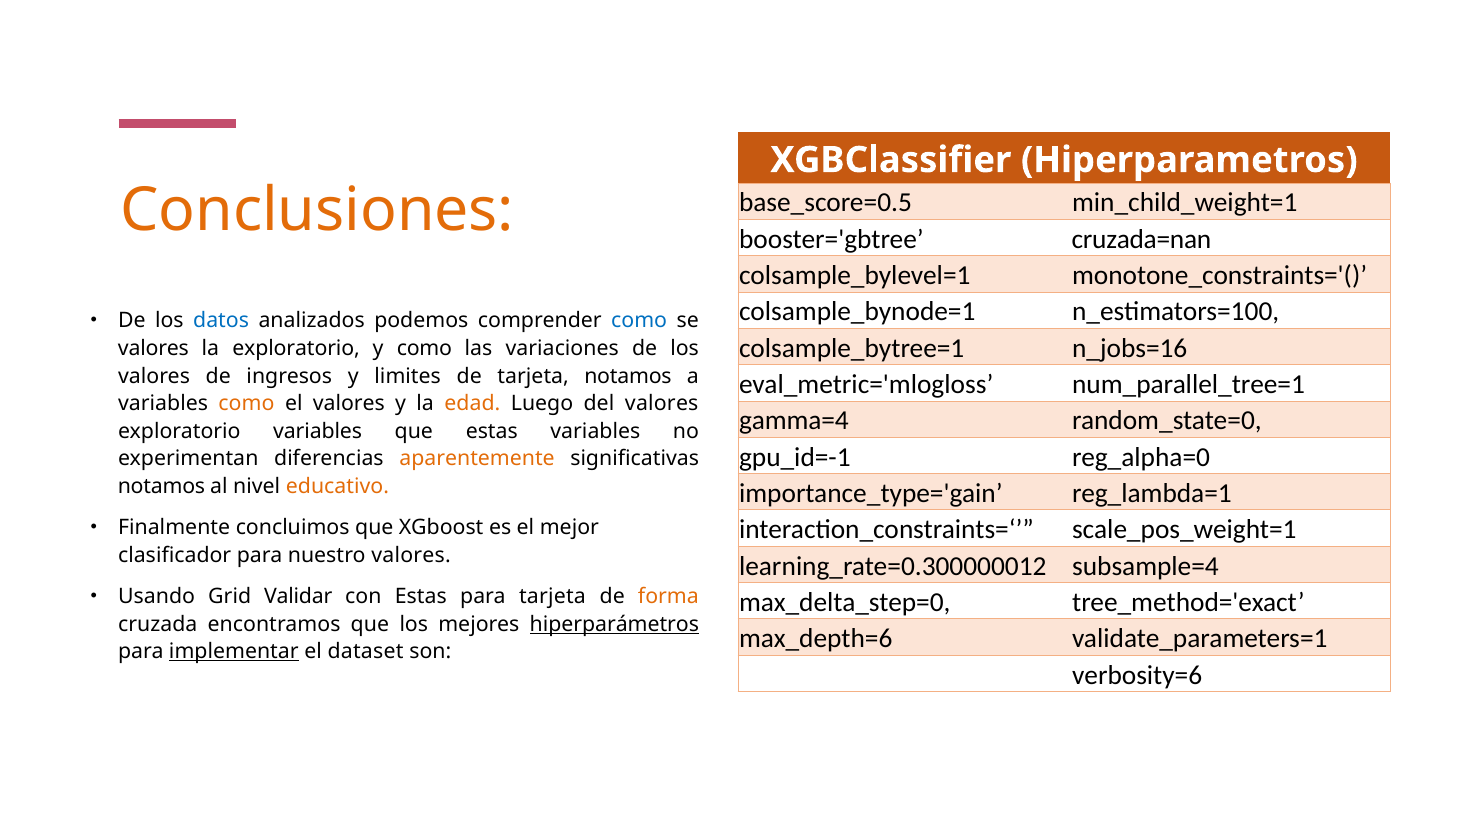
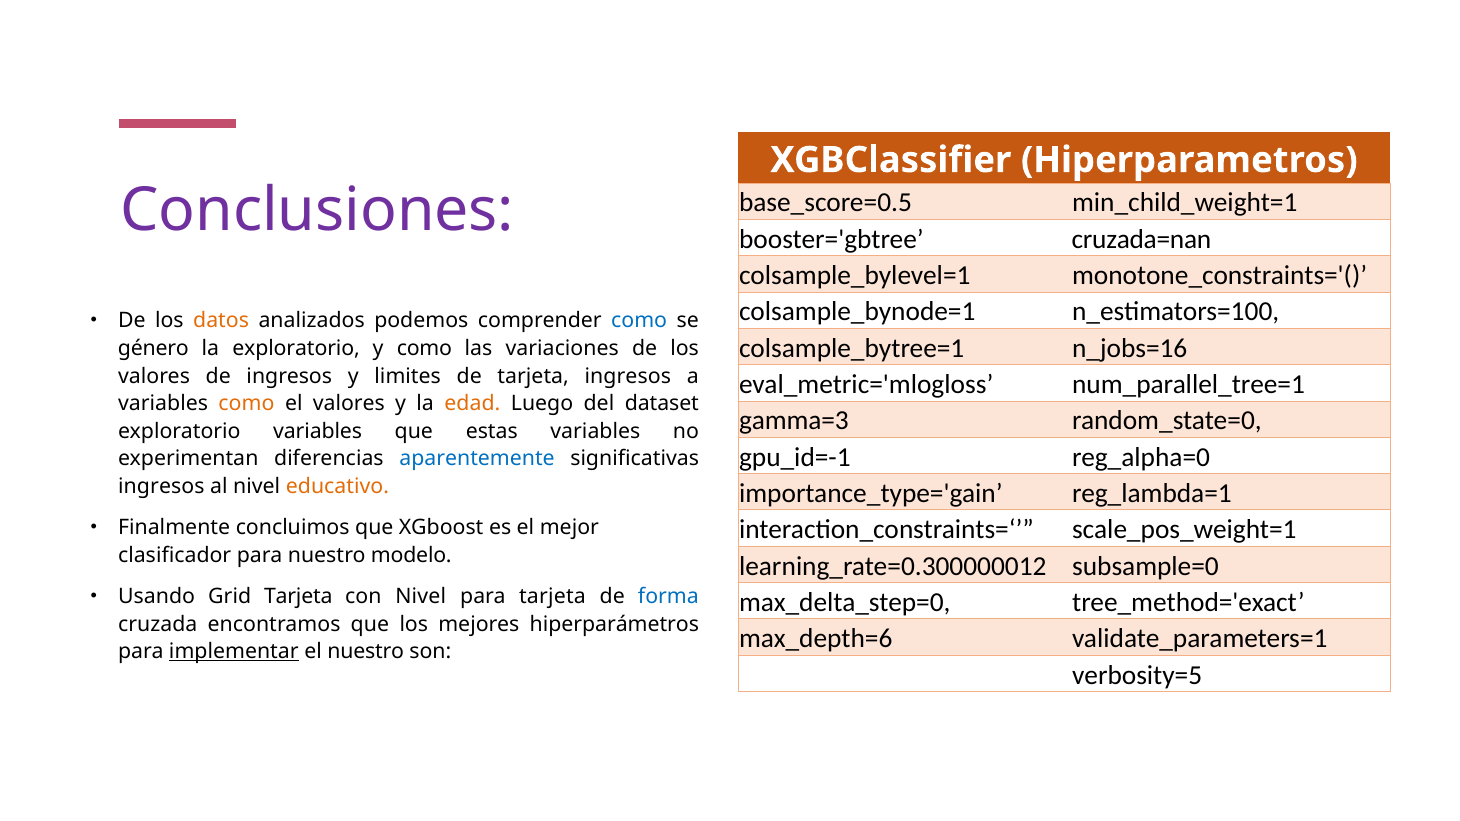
Conclusiones colour: orange -> purple (317, 210)
datos colour: blue -> orange (221, 321)
valores: valores -> género (153, 349)
tarjeta notamos: notamos -> ingresos (628, 376)
del valores: valores -> dataset (662, 404)
gamma=4: gamma=4 -> gamma=3 (794, 421)
aparentemente colour: orange -> blue (477, 459)
notamos: notamos -> ingresos (161, 486)
nuestro valores: valores -> modelo (411, 555)
subsample=4: subsample=4 -> subsample=0 (1145, 566)
Grid Validar: Validar -> Tarjeta (298, 597)
con Estas: Estas -> Nivel (421, 597)
forma colour: orange -> blue (668, 597)
hiperparámetros underline: present -> none (614, 624)
el dataset: dataset -> nuestro (366, 652)
verbosity=6: verbosity=6 -> verbosity=5 (1137, 675)
